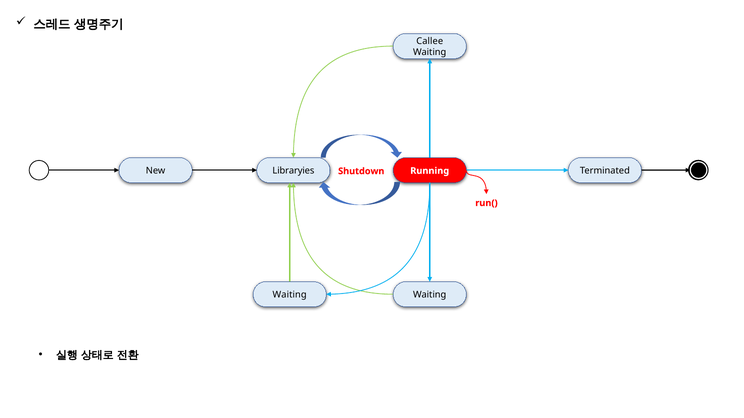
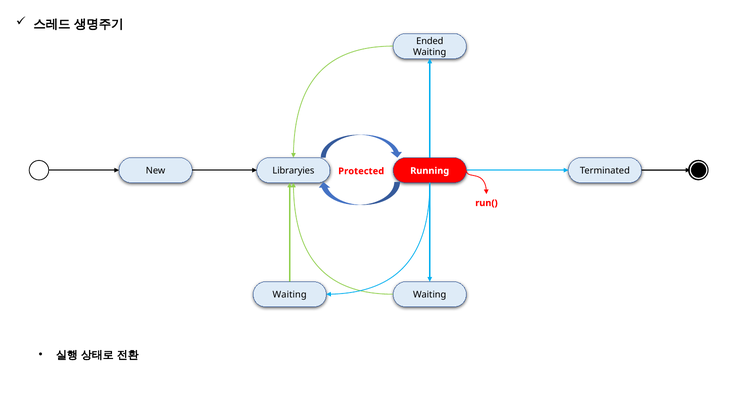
Callee: Callee -> Ended (430, 41)
Shutdown: Shutdown -> Protected (361, 171)
